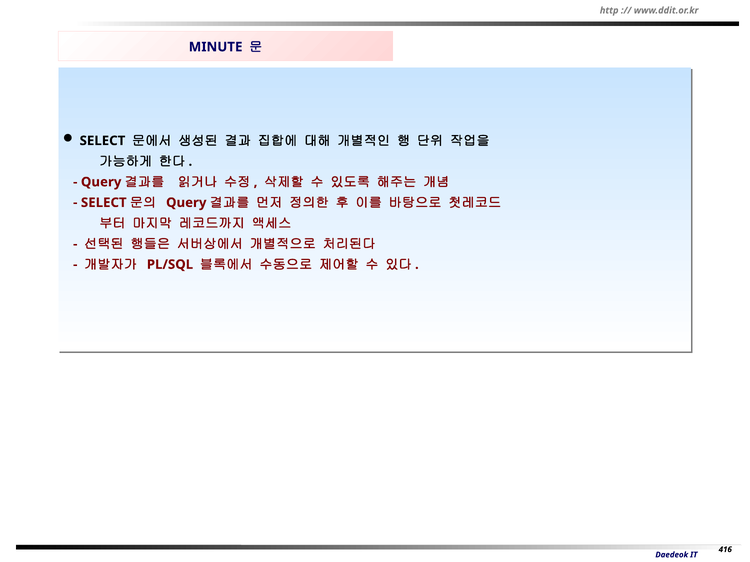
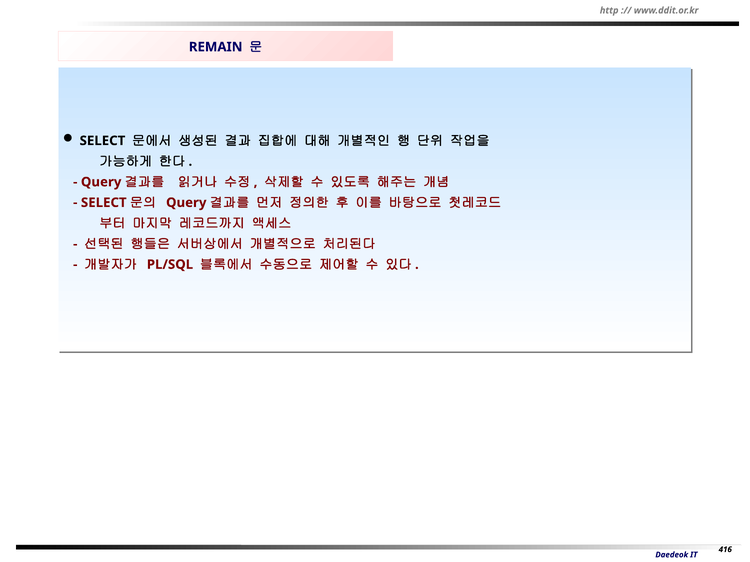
MINUTE: MINUTE -> REMAIN (216, 47)
